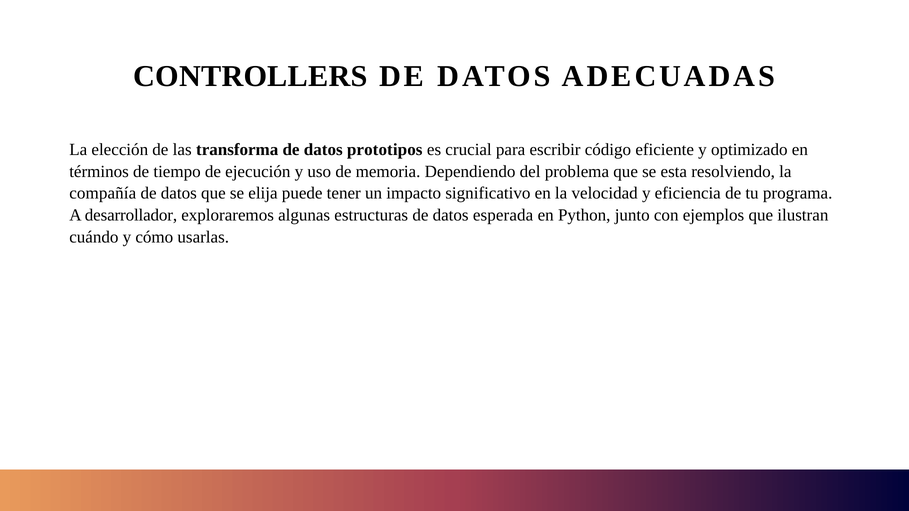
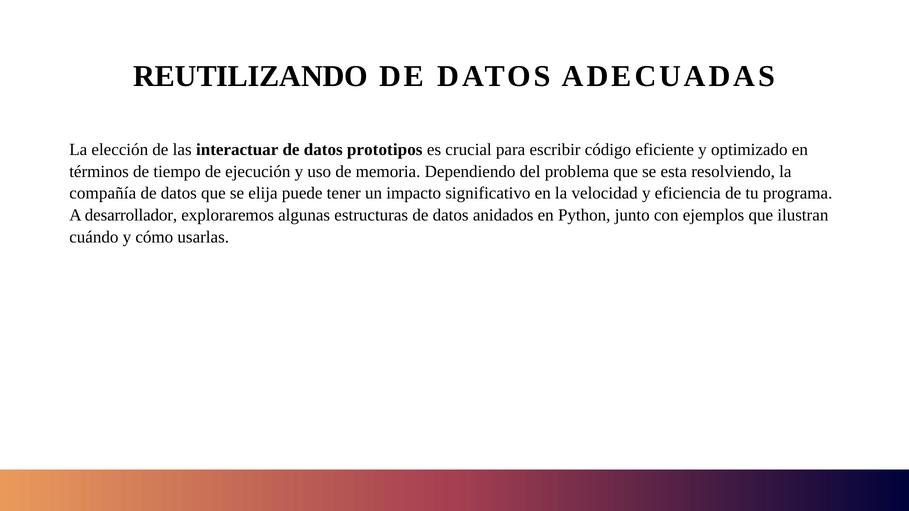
CONTROLLERS: CONTROLLERS -> REUTILIZANDO (251, 76)
transforma: transforma -> interactuar (237, 150)
esperada: esperada -> anidados (503, 215)
